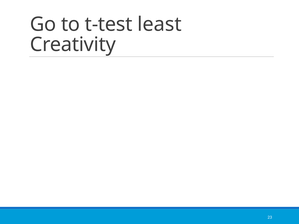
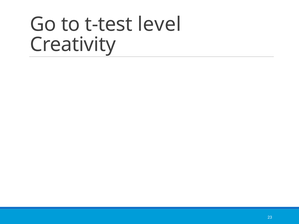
least: least -> level (159, 24)
